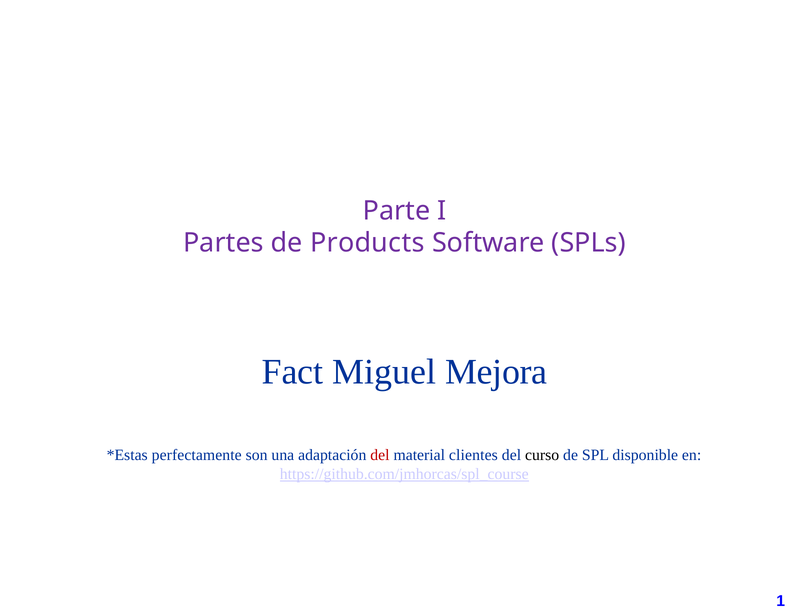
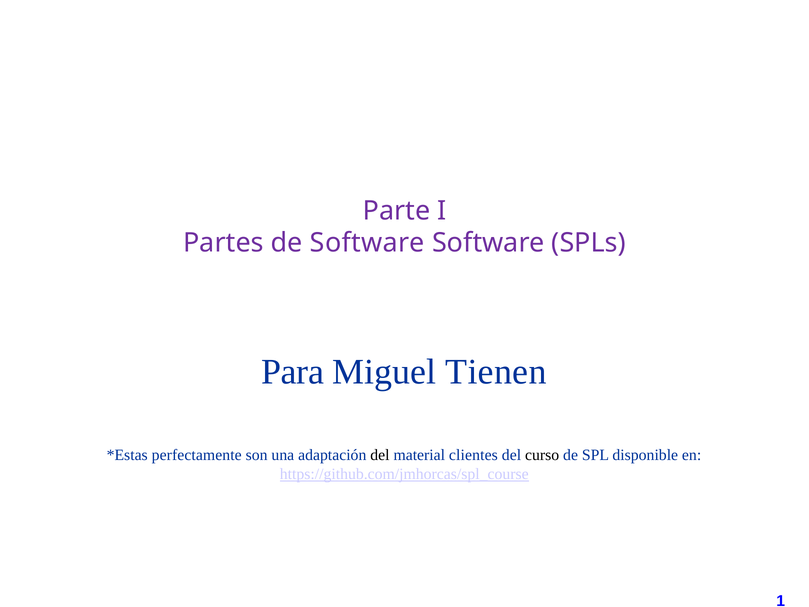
de Products: Products -> Software (367, 243)
Fact: Fact -> Para (293, 372)
Mejora: Mejora -> Tienen (496, 372)
del colour: red -> black (380, 455)
